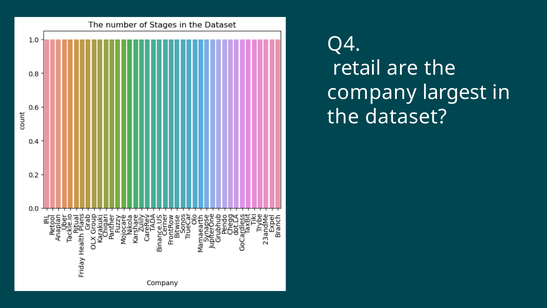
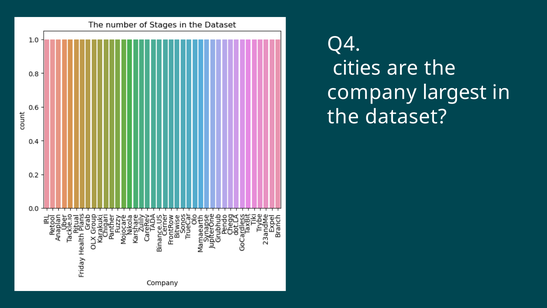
retail: retail -> cities (357, 68)
